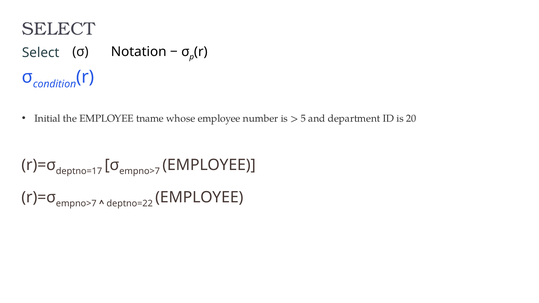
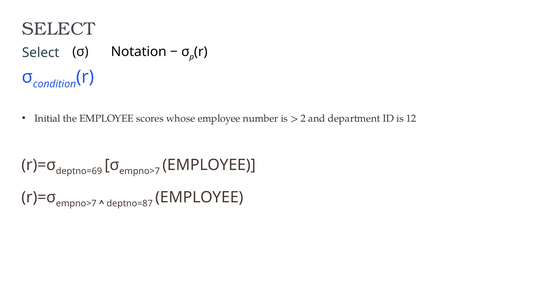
tname: tname -> scores (150, 119)
5: 5 -> 2 (303, 119)
20: 20 -> 12 (411, 119)
deptno=17: deptno=17 -> deptno=69 (79, 171)
deptno=22: deptno=22 -> deptno=87 (130, 204)
